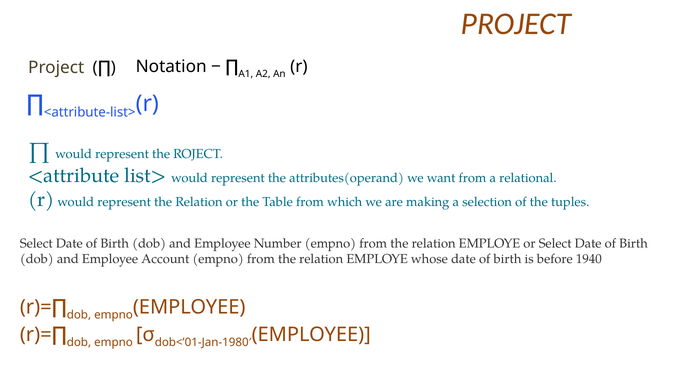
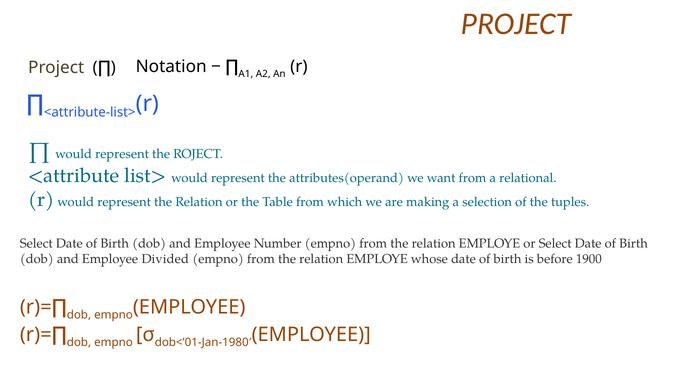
Account: Account -> Divided (165, 259)
1940: 1940 -> 1900 (589, 259)
